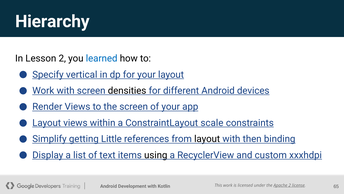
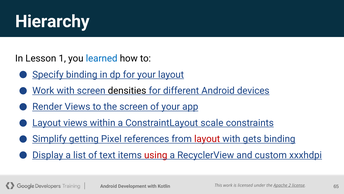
Lesson 2: 2 -> 1 (62, 58)
Specify vertical: vertical -> binding (82, 74)
Little: Little -> Pixel (111, 139)
layout colour: black -> red (207, 139)
then: then -> gets (252, 139)
using colour: black -> red (156, 155)
